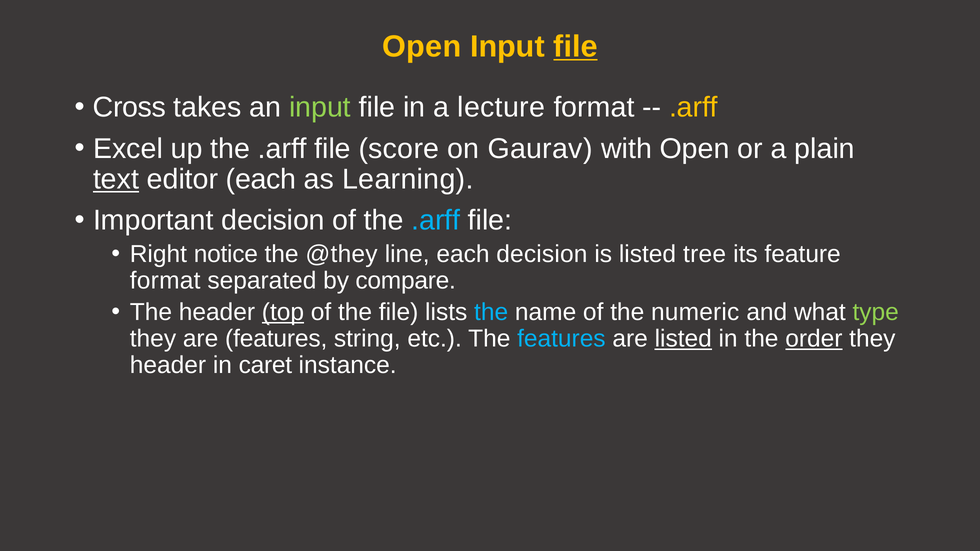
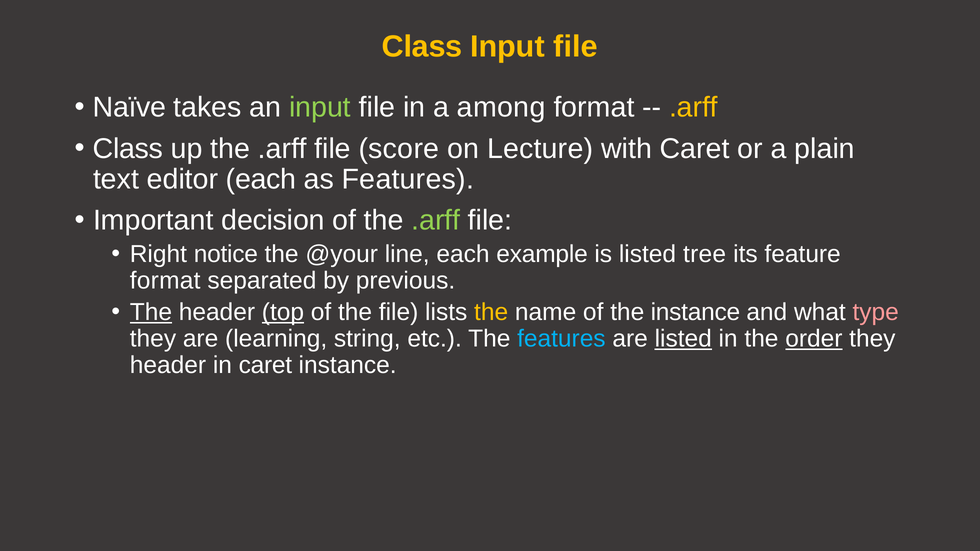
Open: Open -> Class (422, 47)
file underline: present -> none (575, 47)
Cross: Cross -> Naïve (129, 108)
lecture: lecture -> among (501, 108)
Excel: Excel -> Class (128, 149)
Gaurav: Gaurav -> Lecture (540, 149)
with Open: Open -> Caret (695, 149)
text underline: present -> none (116, 180)
as Learning: Learning -> Features (408, 180)
.arff colour: light blue -> light green (436, 221)
@they: @they -> @your (342, 254)
each decision: decision -> example (542, 254)
compare: compare -> previous (406, 281)
The underline: none -> present (151, 312)
the colour: light blue -> yellow (491, 312)
the numeric: numeric -> instance (695, 312)
type colour: light green -> pink (876, 312)
are features: features -> learning (276, 339)
